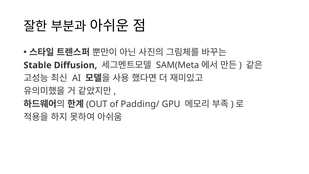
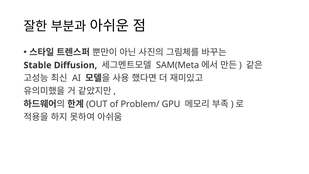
Padding/: Padding/ -> Problem/ (140, 104)
